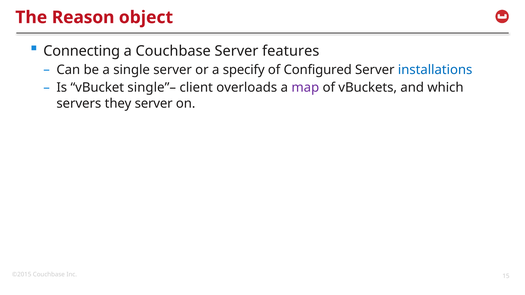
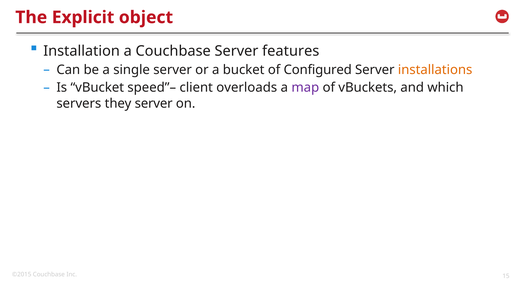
Reason: Reason -> Explicit (83, 17)
Connecting: Connecting -> Installation (82, 51)
specify: specify -> bucket (244, 70)
installations colour: blue -> orange (435, 70)
single”–: single”– -> speed”– (152, 88)
